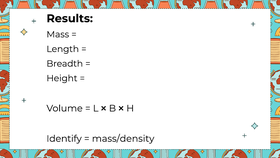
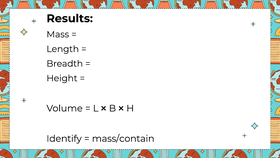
mass/density: mass/density -> mass/contain (123, 138)
